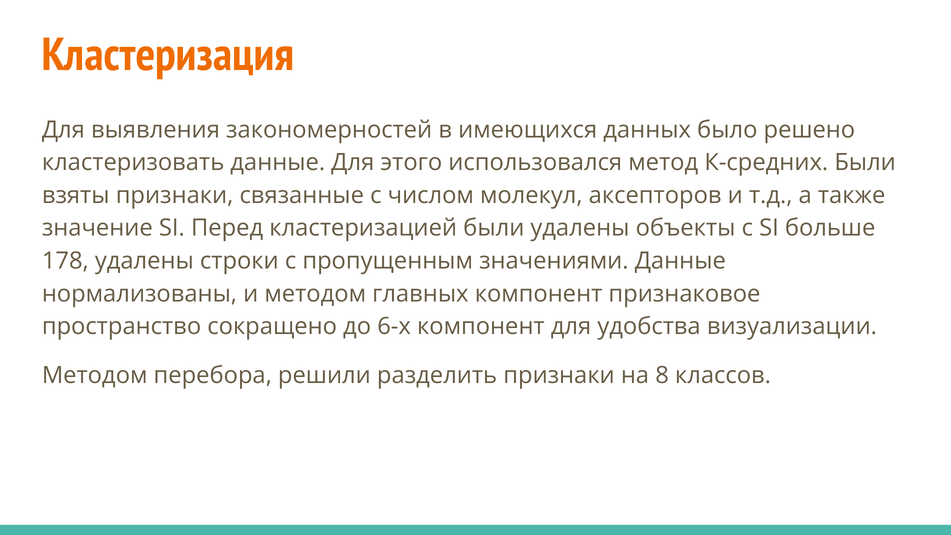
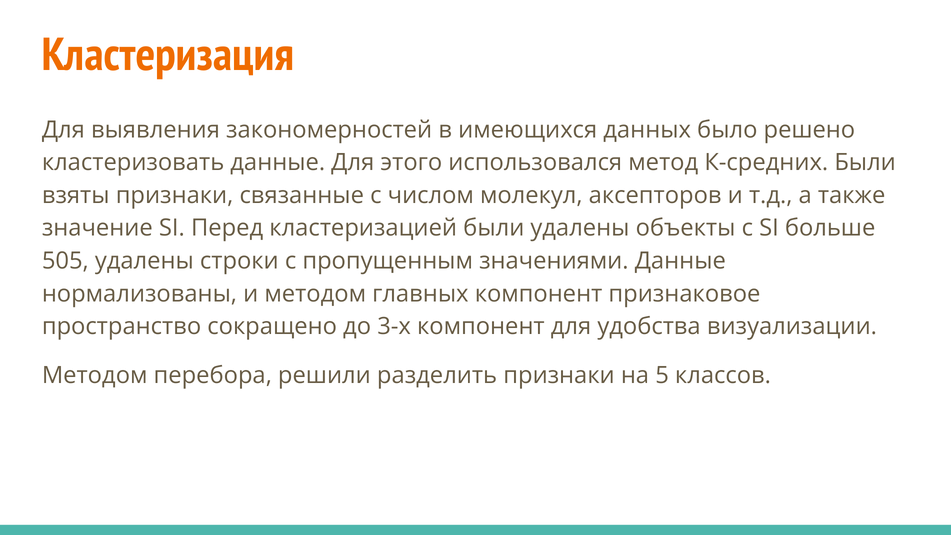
178: 178 -> 505 (65, 261)
6-х: 6-х -> 3-х (394, 327)
8: 8 -> 5 (662, 375)
